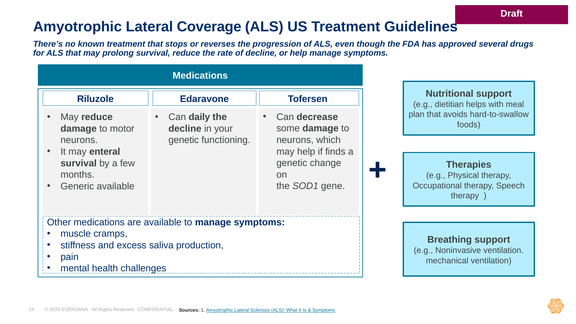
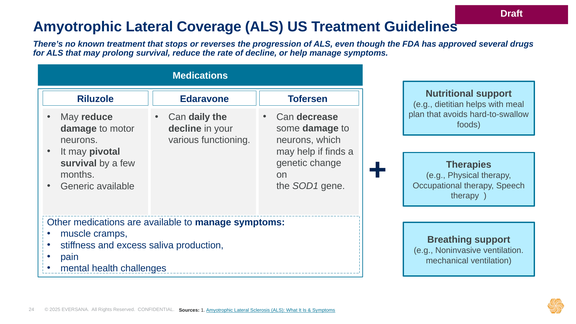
genetic: genetic -> various (184, 140)
enteral: enteral -> pivotal (105, 152)
